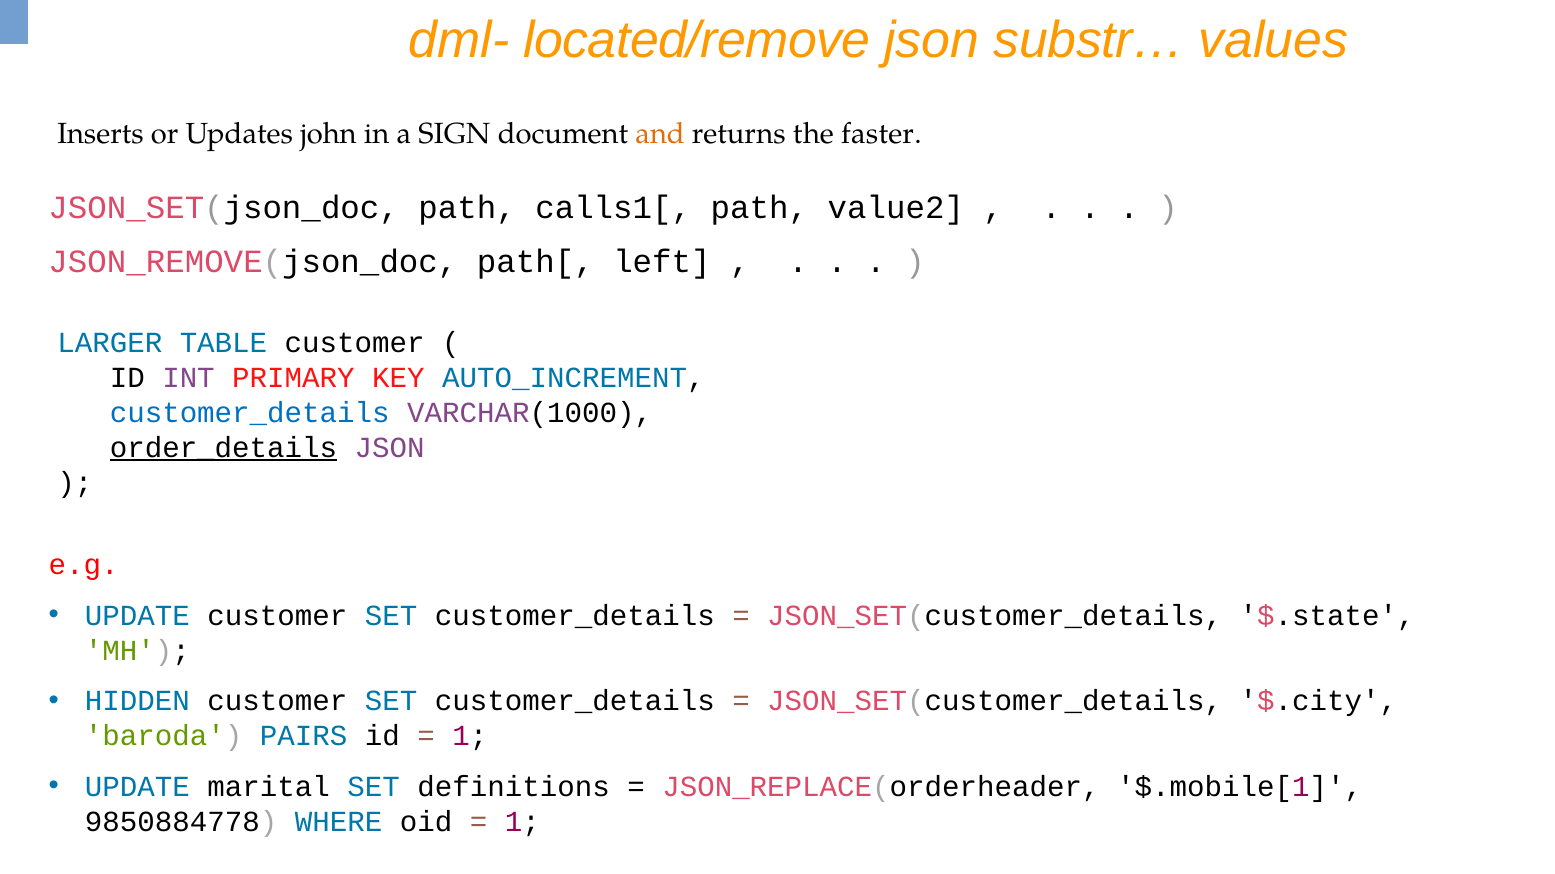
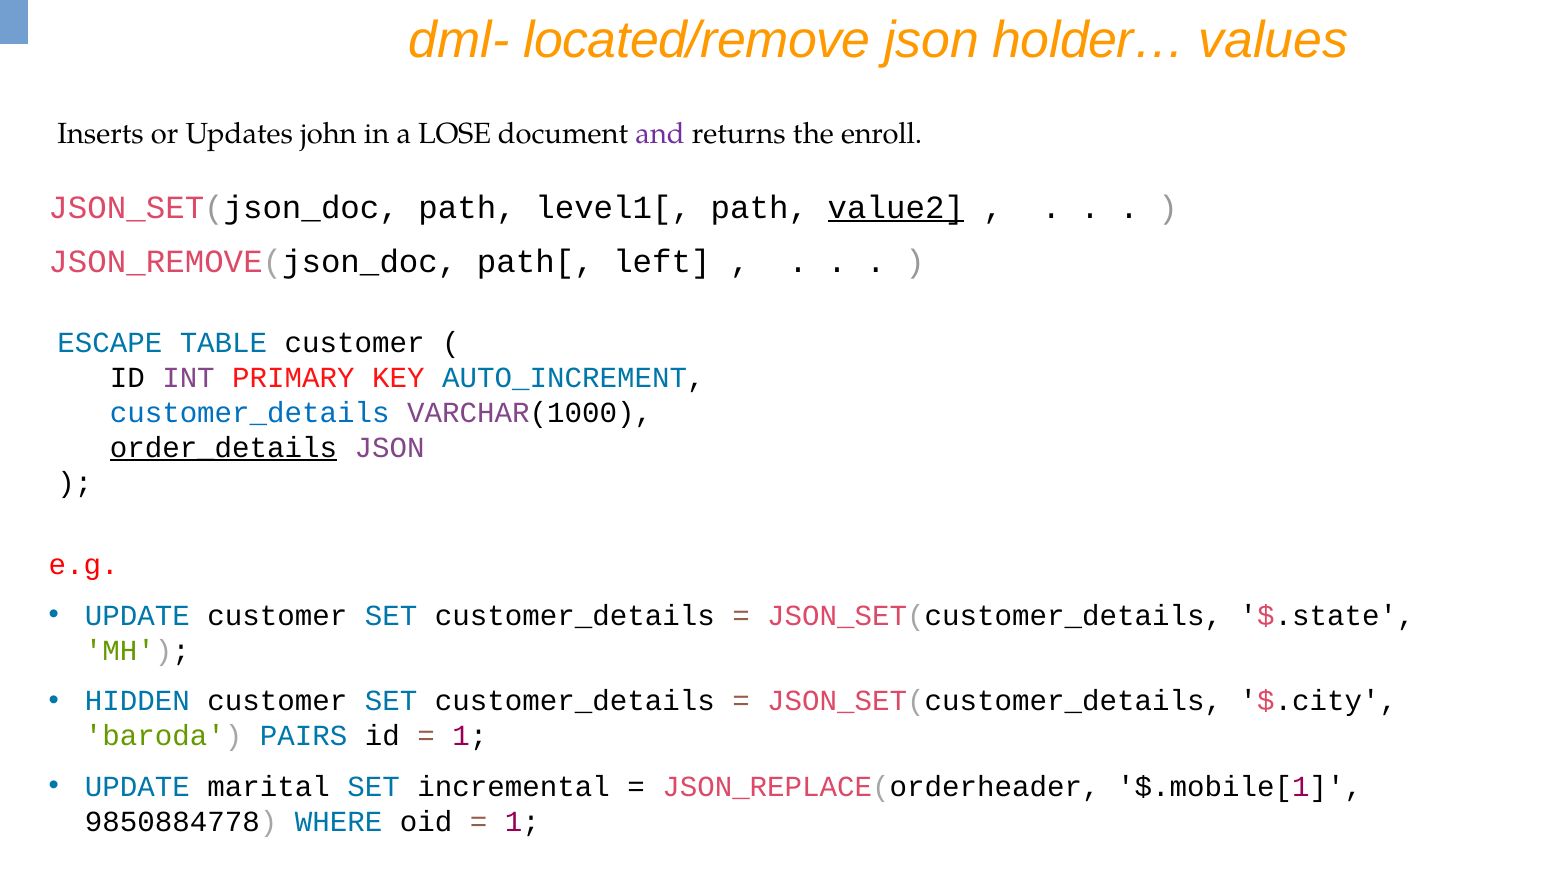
substr…: substr… -> holder… (1089, 40)
SIGN: SIGN -> LOSE (455, 134)
and colour: orange -> purple (660, 134)
faster: faster -> enroll (882, 134)
calls1[: calls1[ -> level1[ (613, 208)
value2 underline: none -> present (896, 208)
LARGER: LARGER -> ESCAPE (110, 343)
definitions: definitions -> incremental (514, 787)
